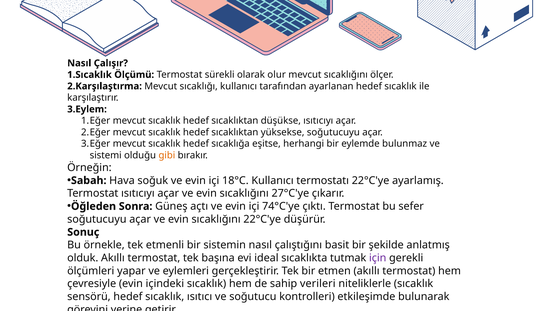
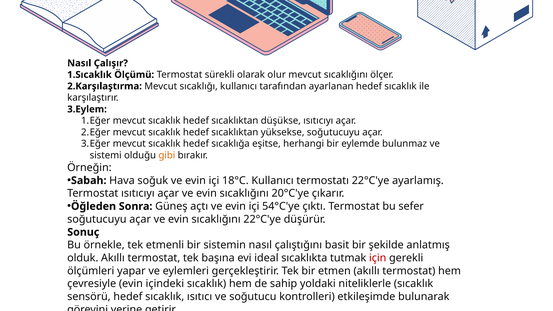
27°C'ye: 27°C'ye -> 20°C'ye (290, 193)
74°C'ye: 74°C'ye -> 54°C'ye (281, 206)
için colour: purple -> red (378, 258)
verileri: verileri -> yoldaki (318, 284)
